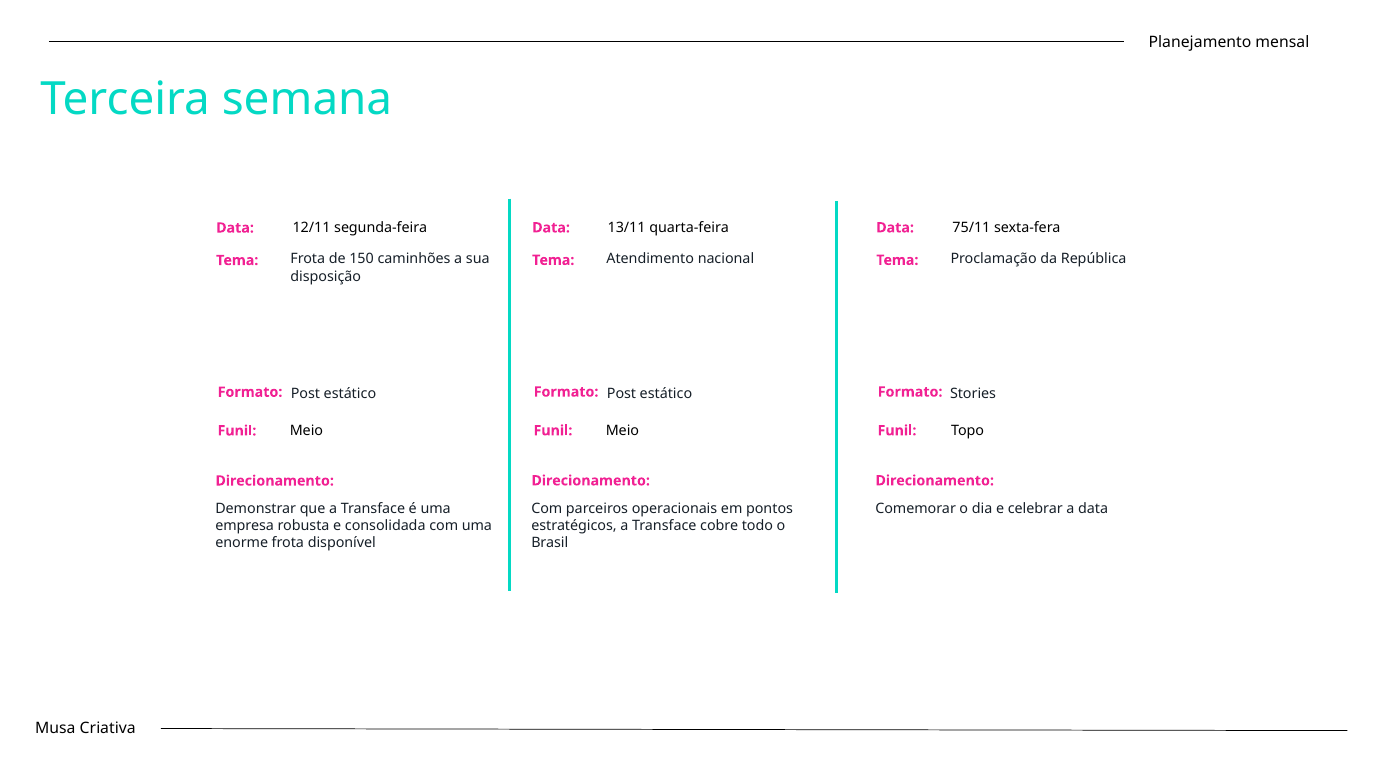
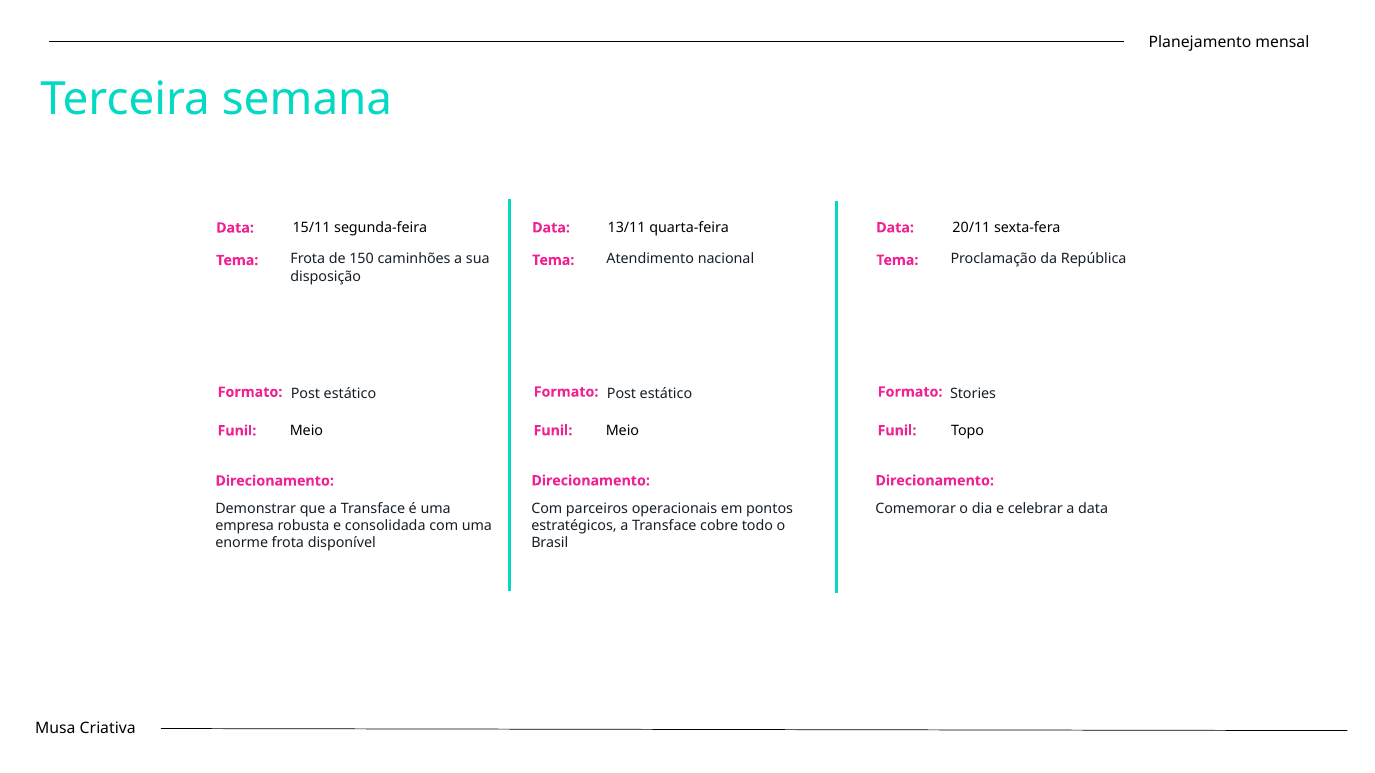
75/11: 75/11 -> 20/11 (971, 228)
12/11: 12/11 -> 15/11 (312, 228)
